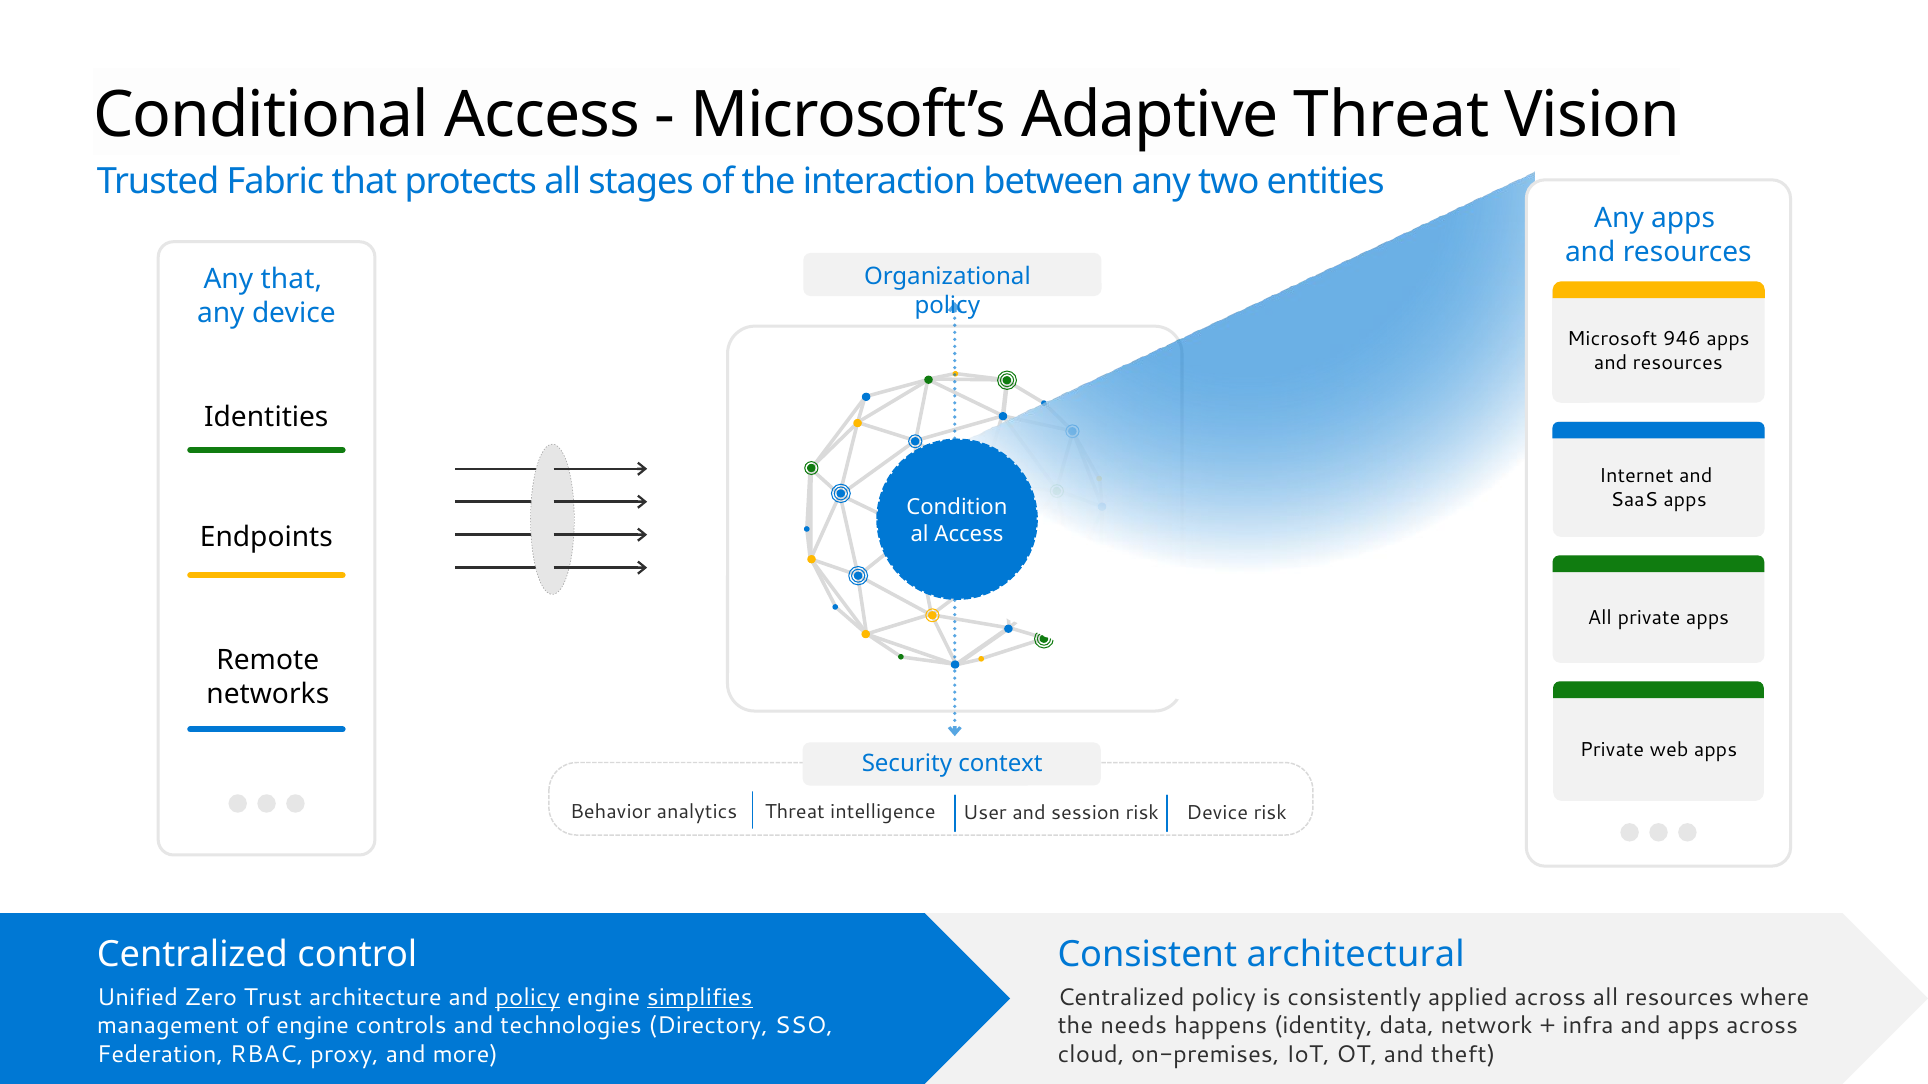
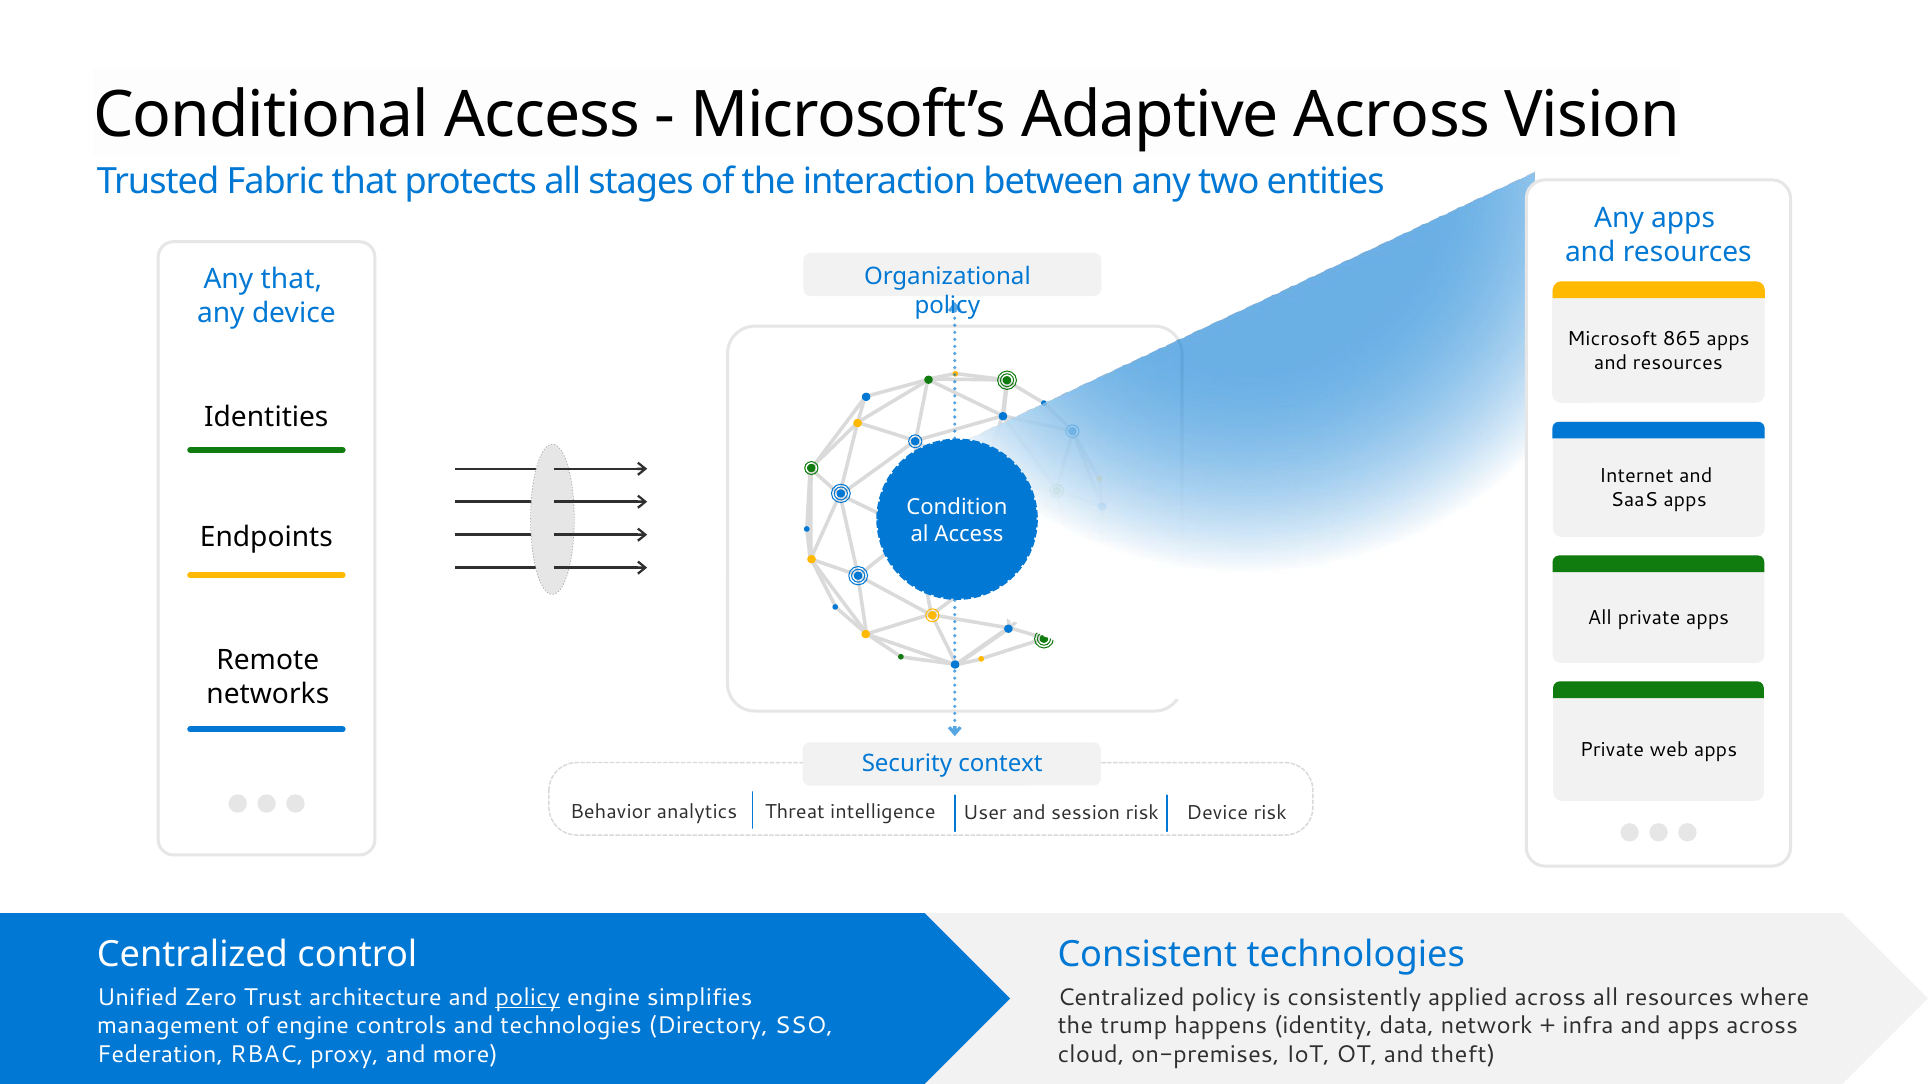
Adaptive Threat: Threat -> Across (1392, 115)
946: 946 -> 865 (1682, 339)
Consistent architectural: architectural -> technologies (1356, 955)
simplifies underline: present -> none (700, 998)
needs: needs -> trump (1134, 1027)
